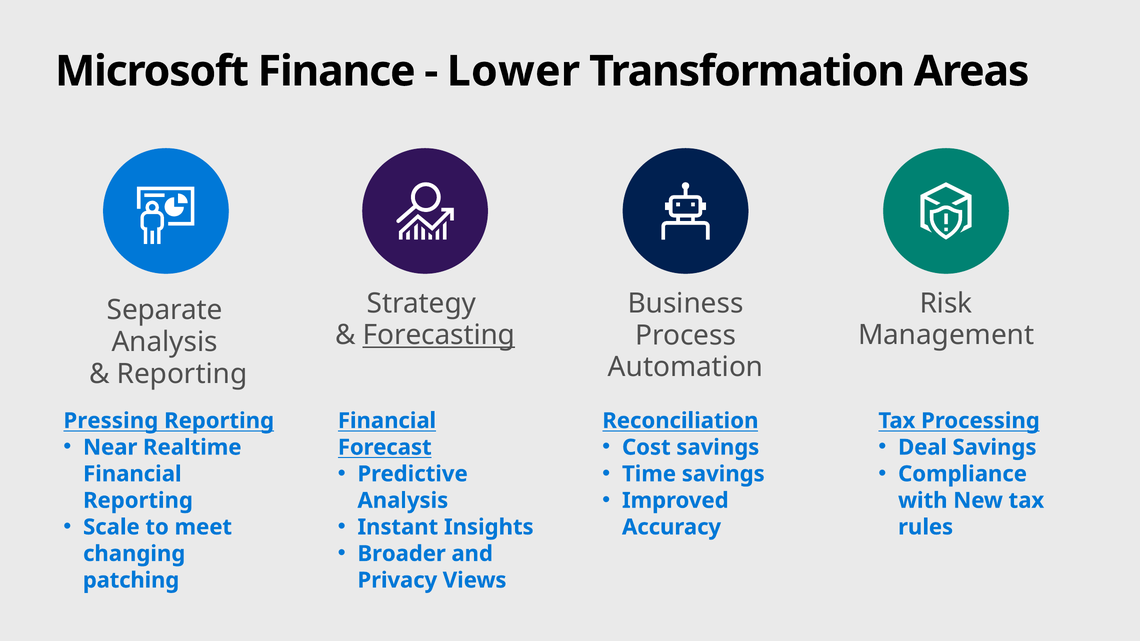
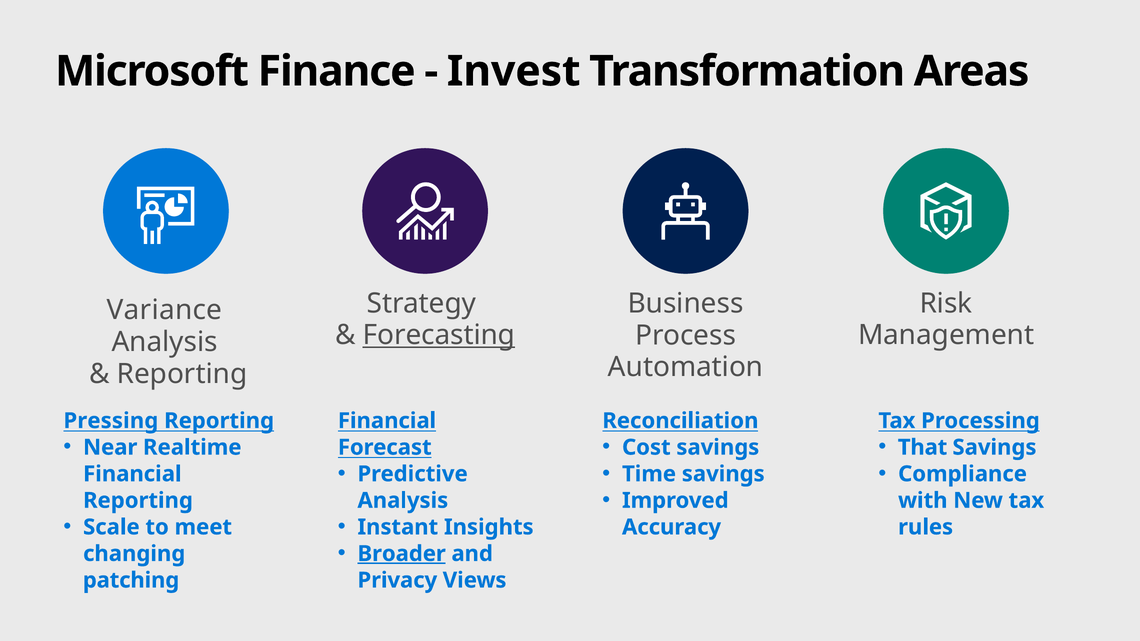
Lower: Lower -> Invest (514, 71)
Separate: Separate -> Variance (165, 310)
Deal: Deal -> That (923, 448)
Broader underline: none -> present (402, 554)
